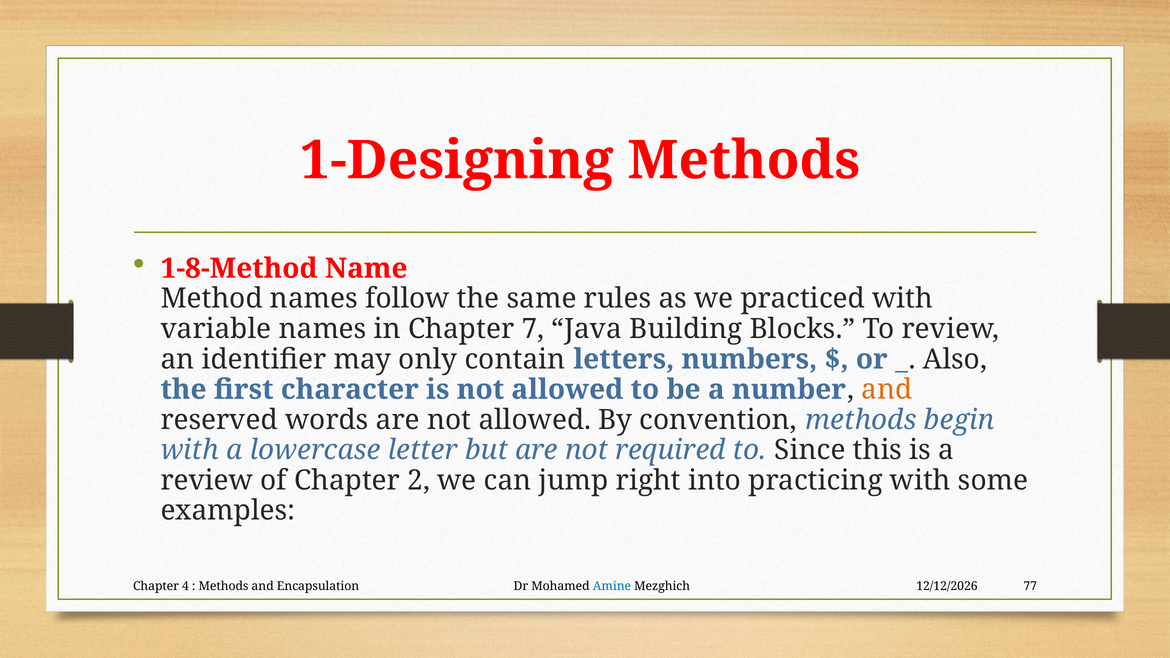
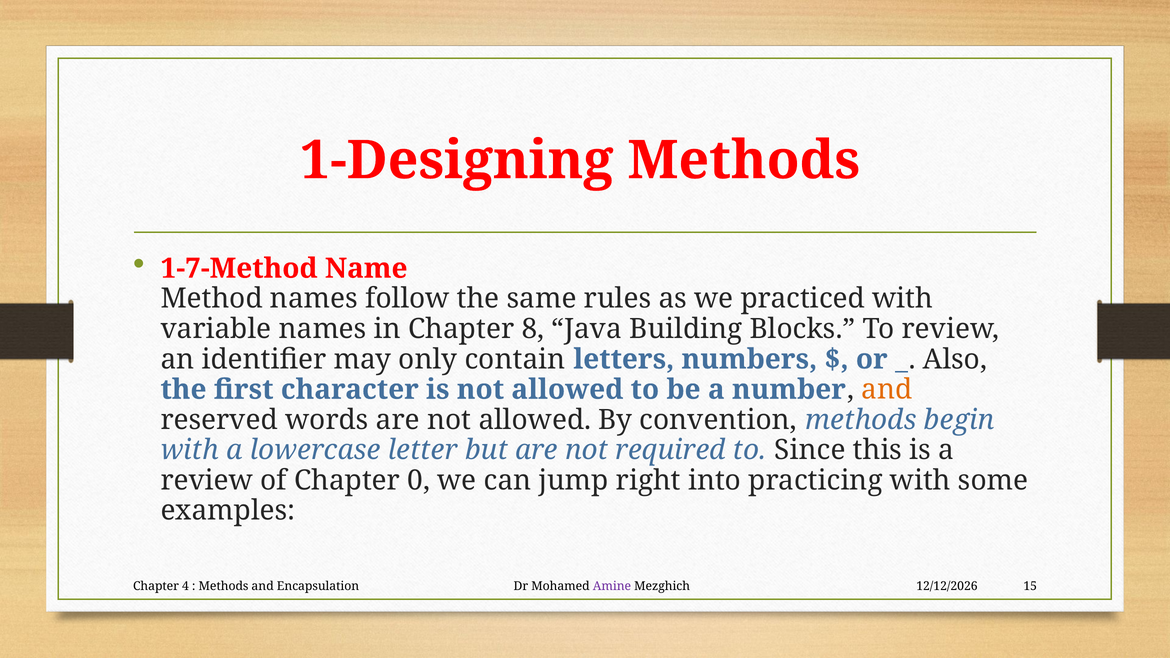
1-8-Method: 1-8-Method -> 1-7-Method (239, 269)
7: 7 -> 8 (533, 329)
2: 2 -> 0 (419, 480)
Amine colour: blue -> purple (612, 586)
77: 77 -> 15 (1030, 586)
